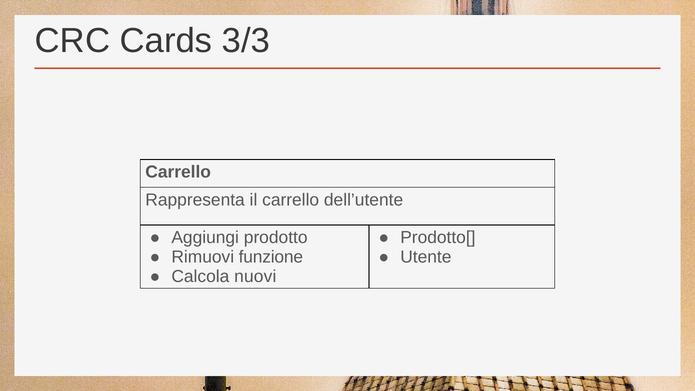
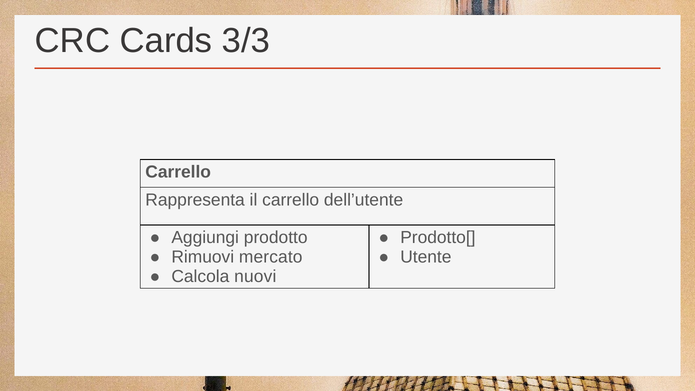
funzione: funzione -> mercato (271, 257)
